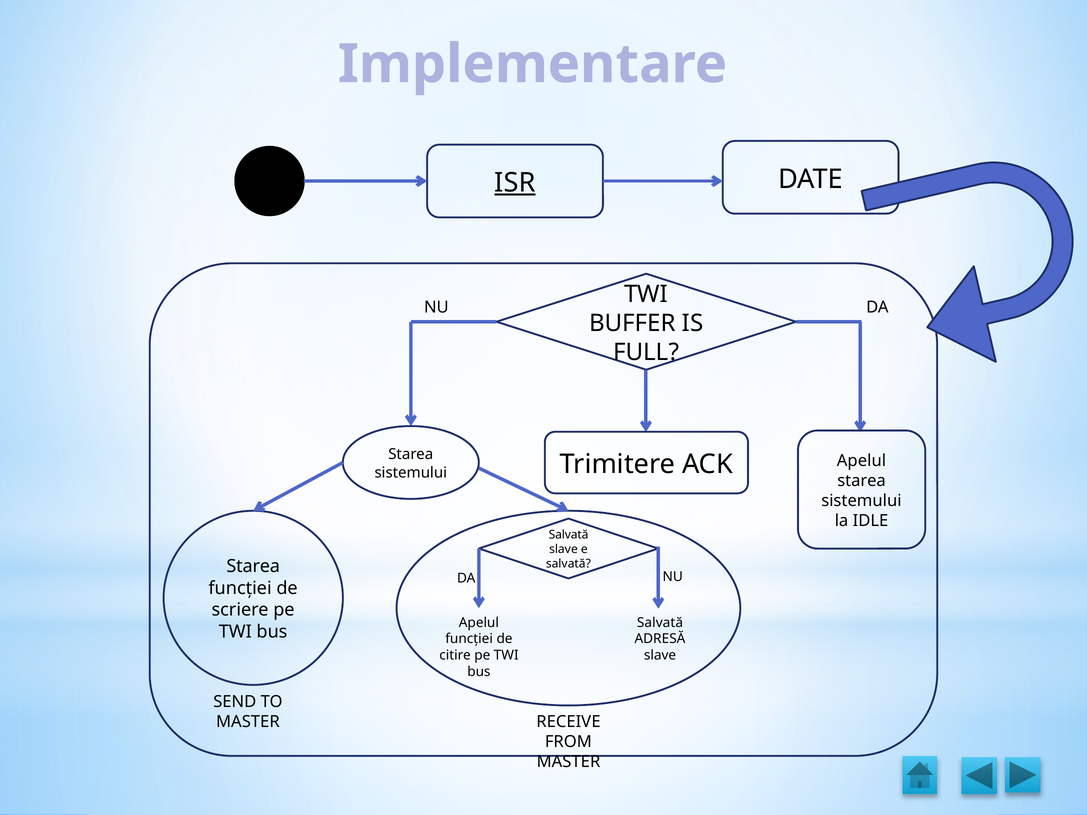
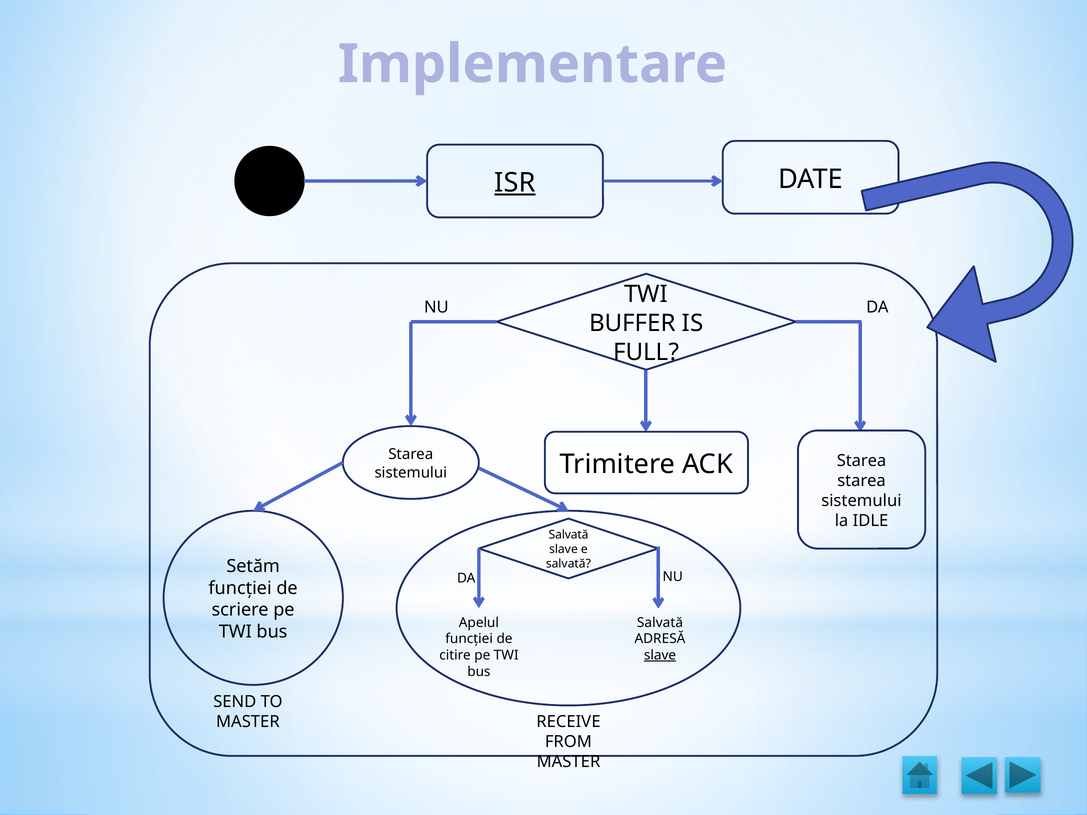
Apelul: Apelul -> Starea (862, 461)
Starea: Starea -> Setăm (253, 567)
slave underline: none -> present (660, 655)
